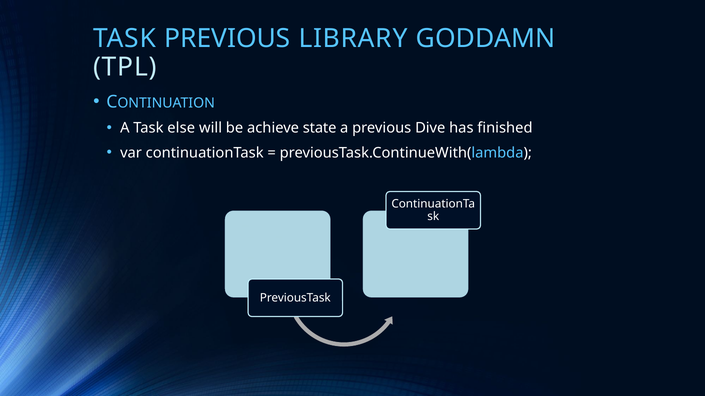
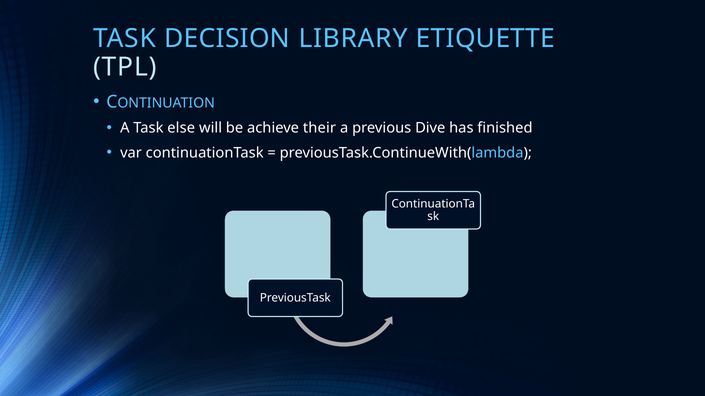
TASK PREVIOUS: PREVIOUS -> DECISION (227, 39)
GODDAMN: GODDAMN -> ETIQUETTE (485, 39)
state: state -> their (319, 128)
